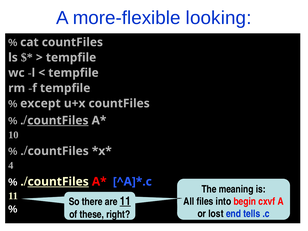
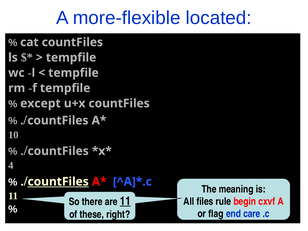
looking: looking -> located (219, 18)
countFiles underline: present -> none (58, 120)
into: into -> rule (223, 201)
lost: lost -> flag (216, 214)
tells: tells -> care (252, 214)
